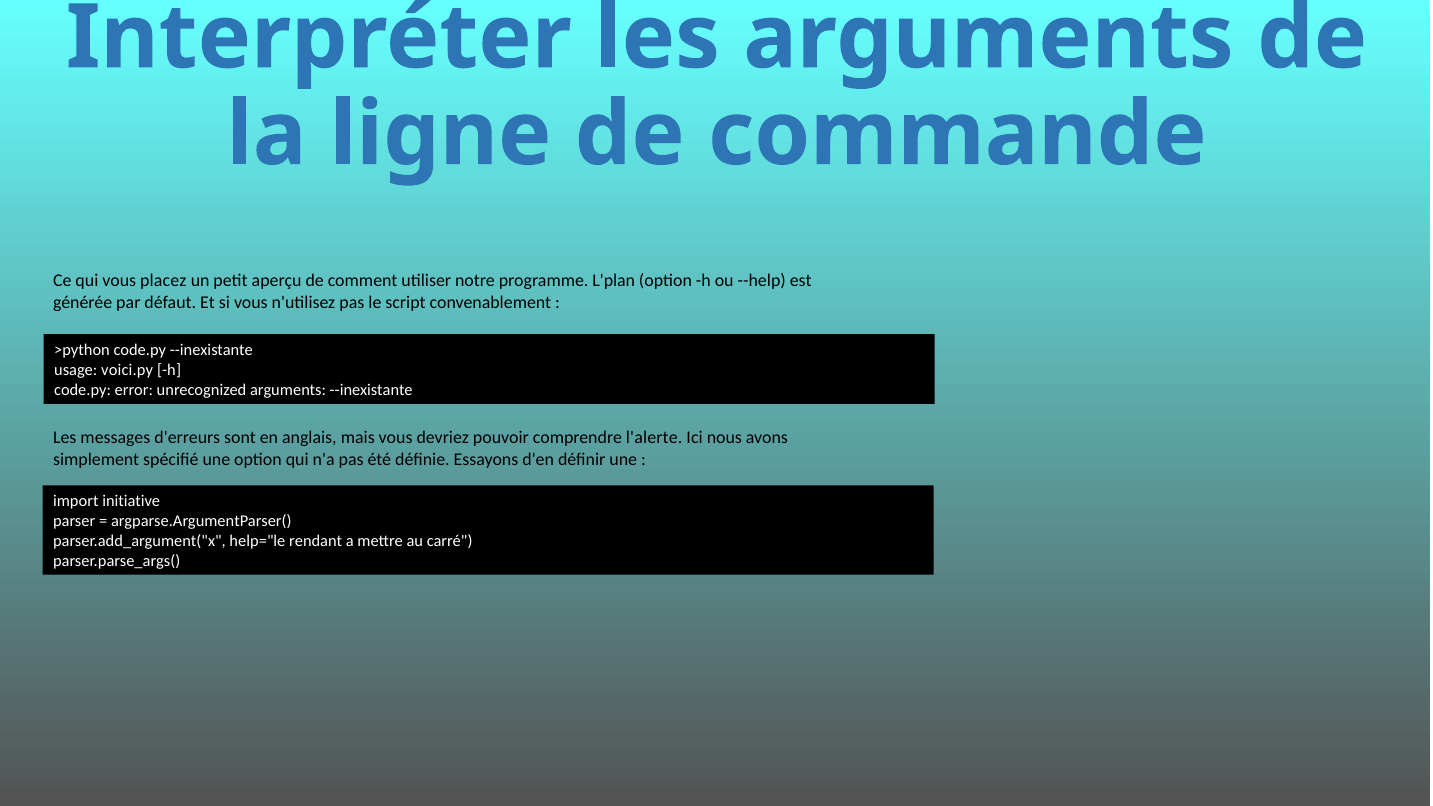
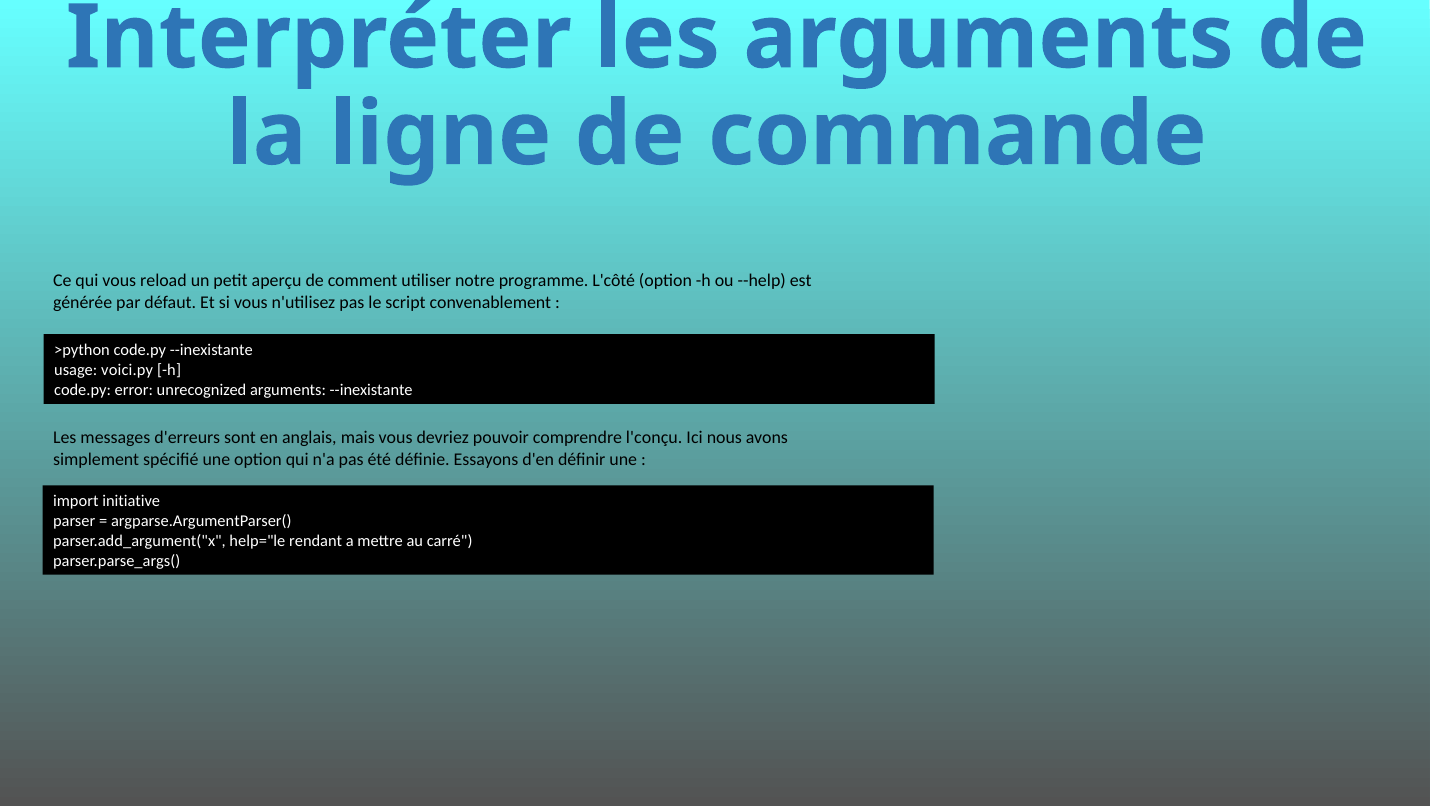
placez: placez -> reload (163, 281)
L'plan: L'plan -> L'côté (614, 281)
l'alerte: l'alerte -> l'conçu (654, 438)
